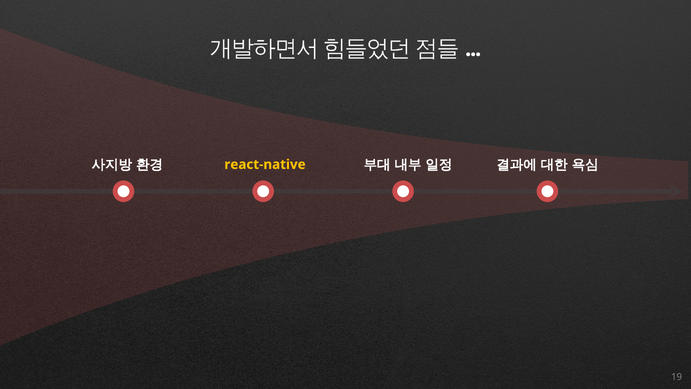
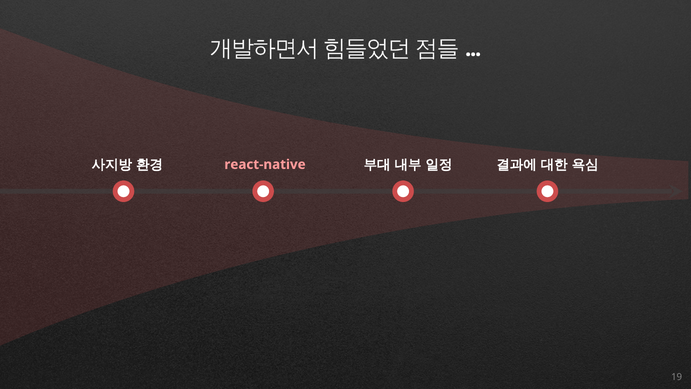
react-native colour: yellow -> pink (265, 164)
